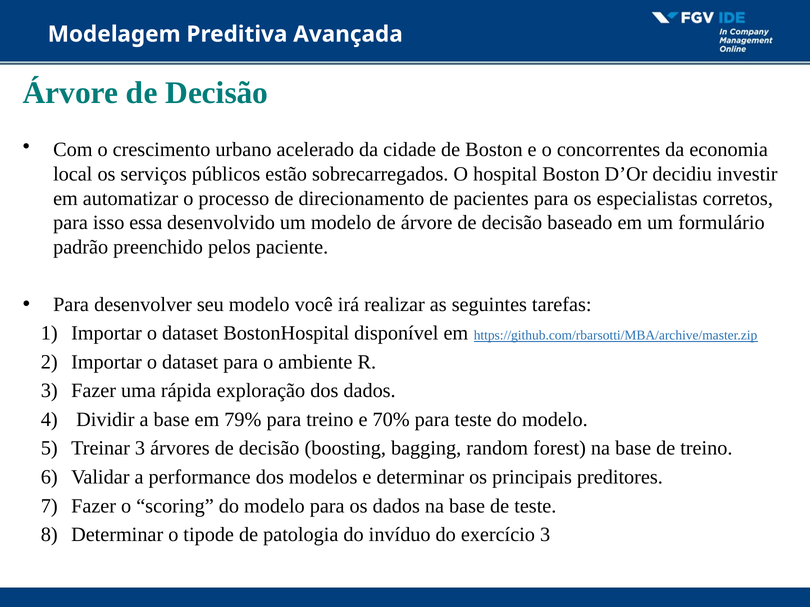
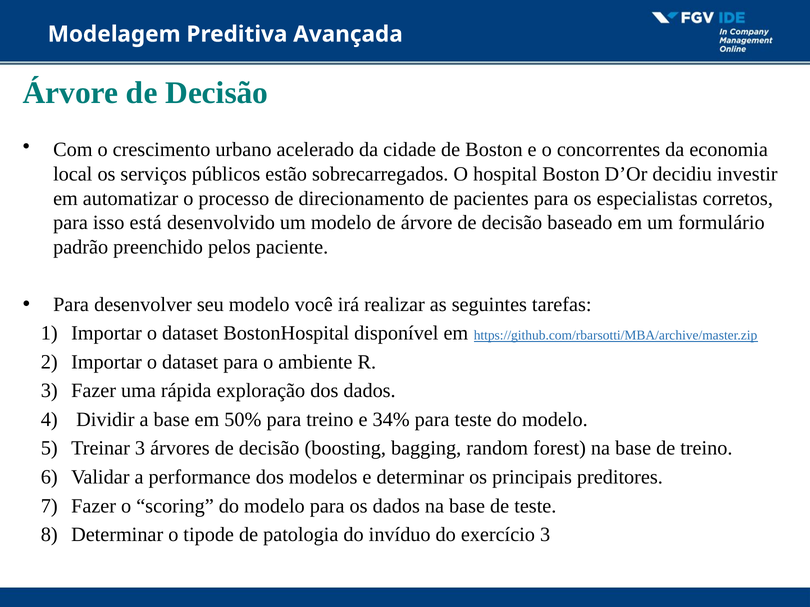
essa: essa -> está (146, 223)
79%: 79% -> 50% (243, 420)
70%: 70% -> 34% (391, 420)
